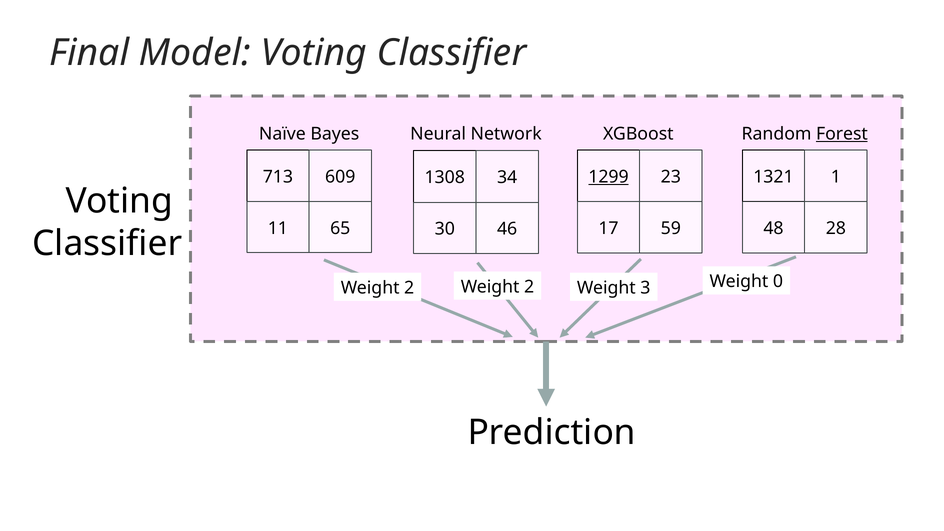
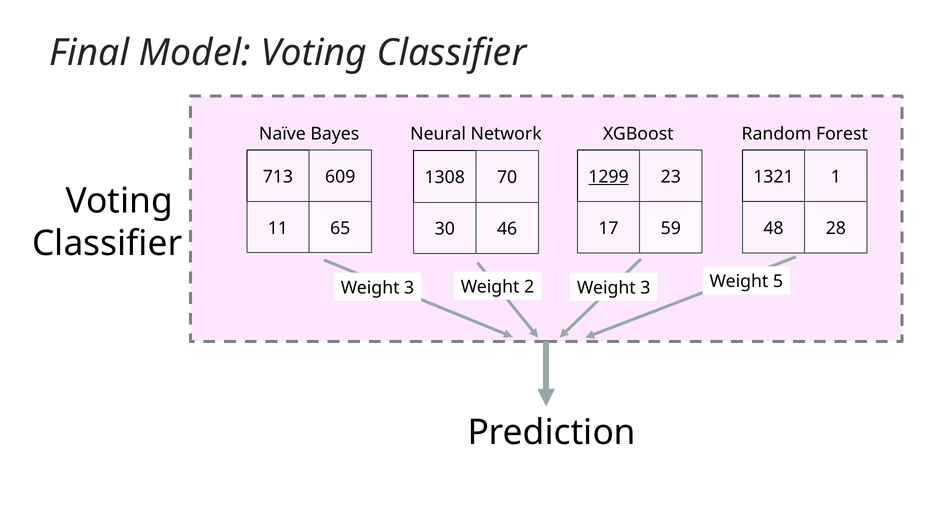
Forest underline: present -> none (842, 134)
34: 34 -> 70 (507, 178)
2: 2 -> 3 (409, 288)
0: 0 -> 5 (778, 282)
